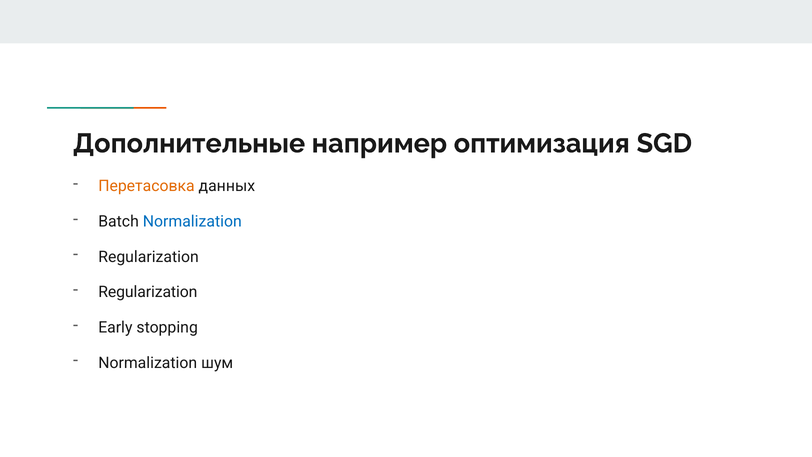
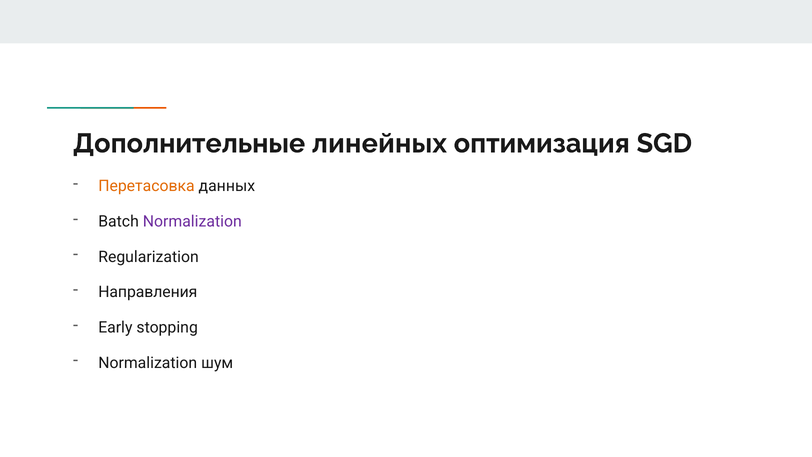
например: например -> линейных (379, 143)
Normalization colour: blue -> purple (192, 221)
Regularization: Regularization -> Направления (148, 292)
